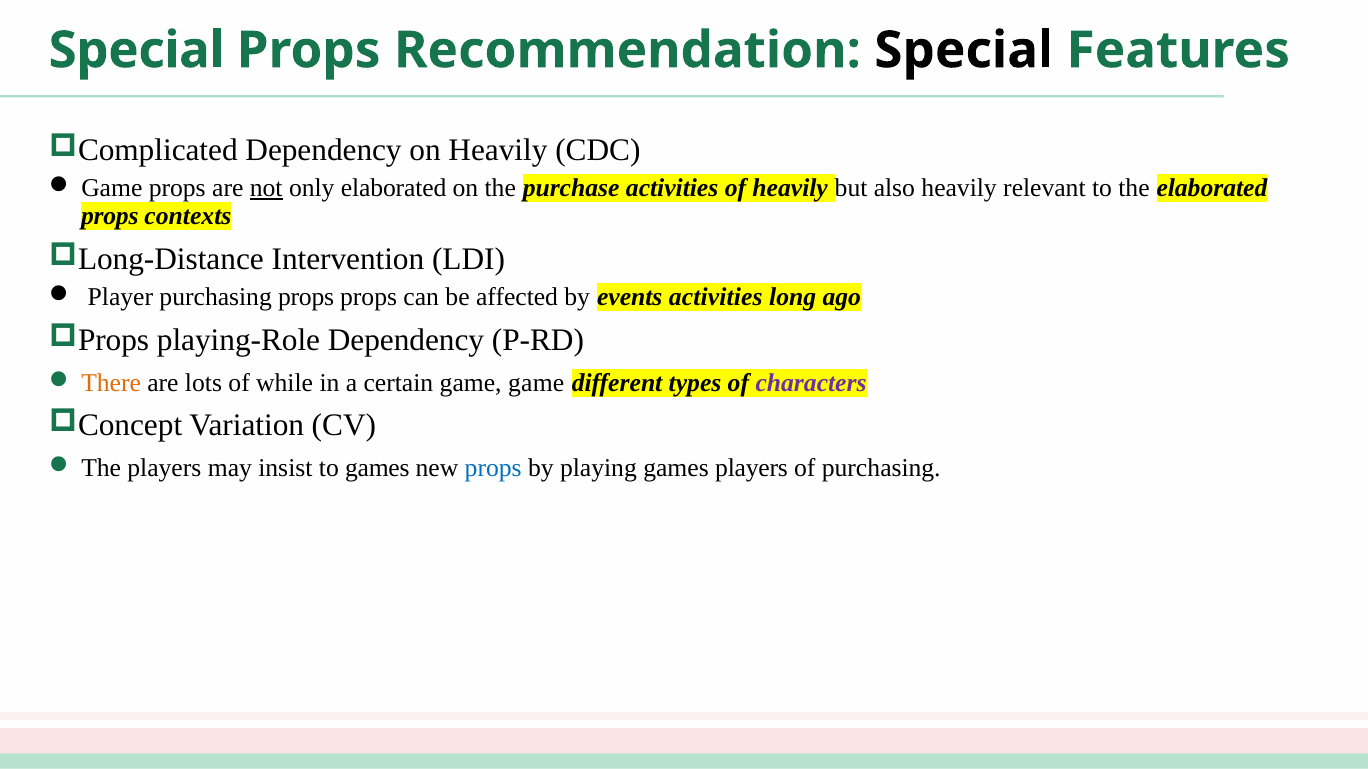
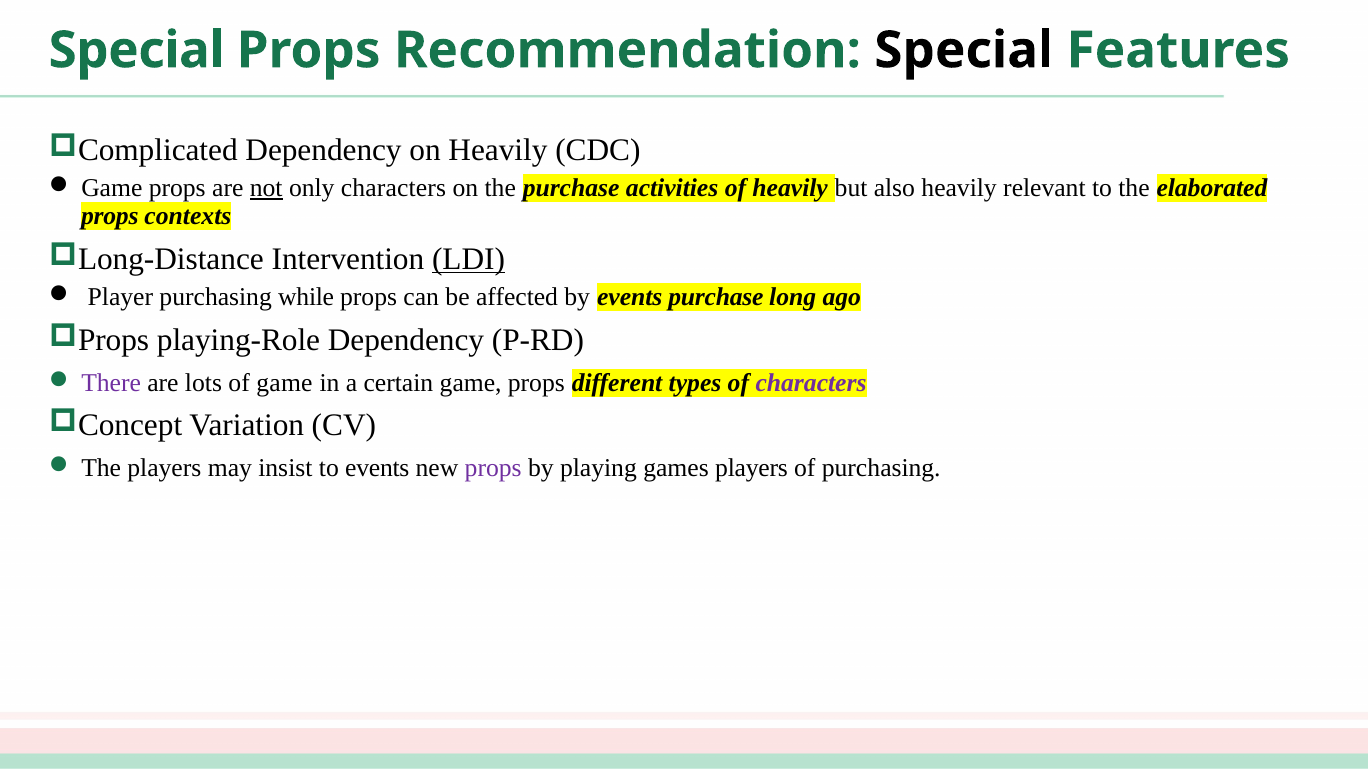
only elaborated: elaborated -> characters (394, 188)
LDI underline: none -> present (469, 259)
purchasing props: props -> while (306, 297)
events activities: activities -> purchase (716, 297)
There colour: orange -> purple (111, 383)
of while: while -> game (284, 383)
certain game game: game -> props (536, 383)
to games: games -> events (377, 468)
props colour: blue -> purple (493, 468)
